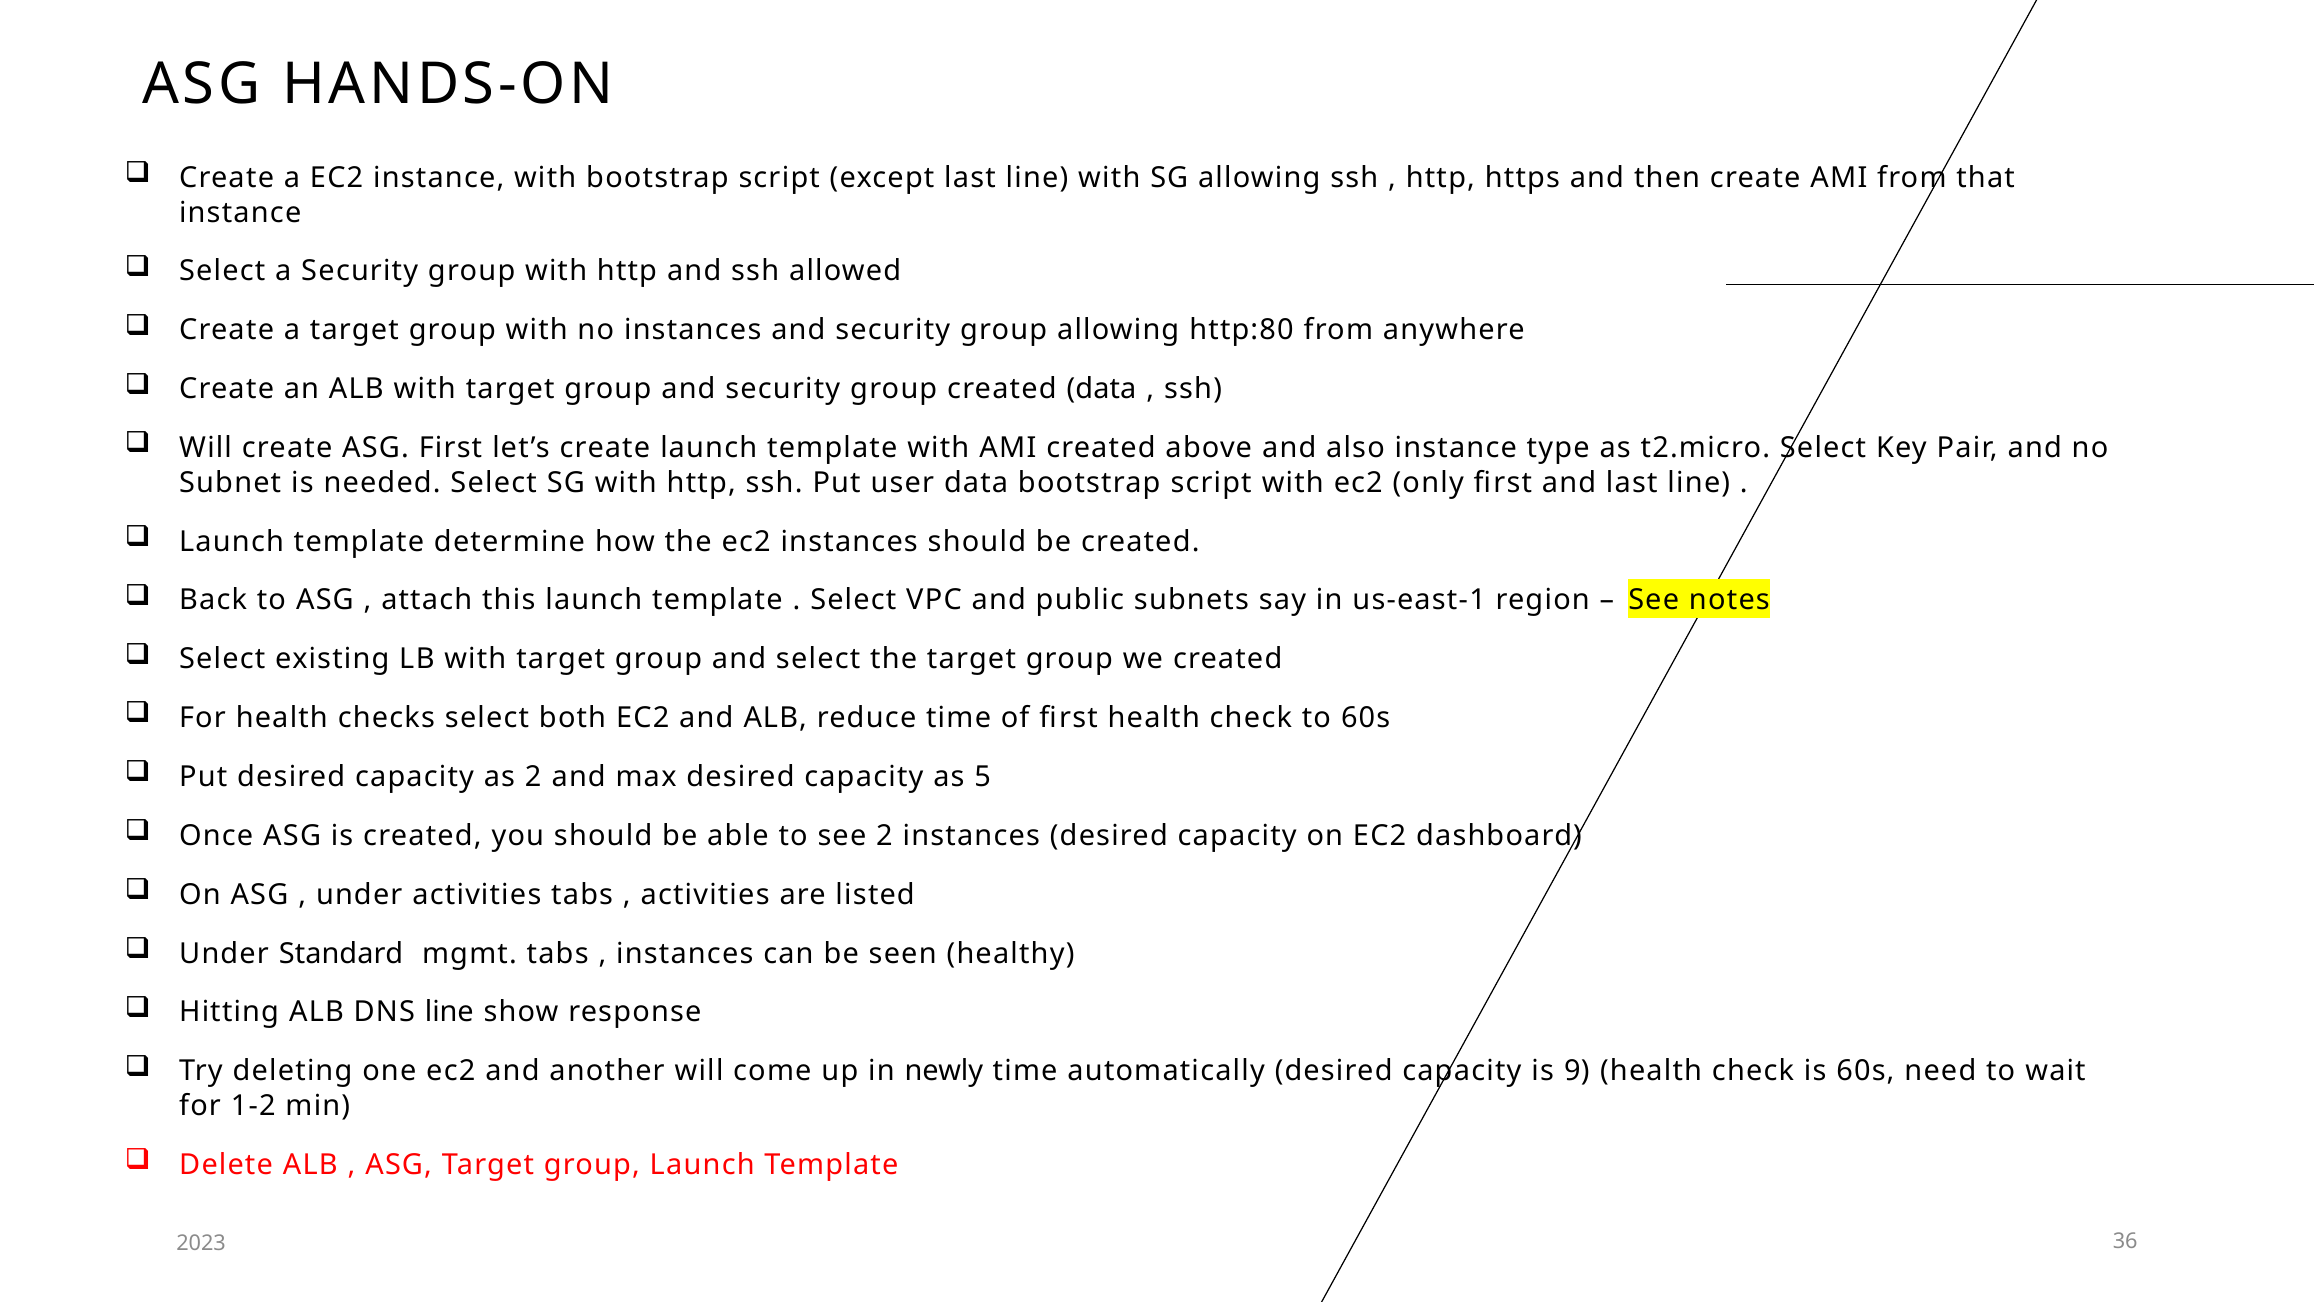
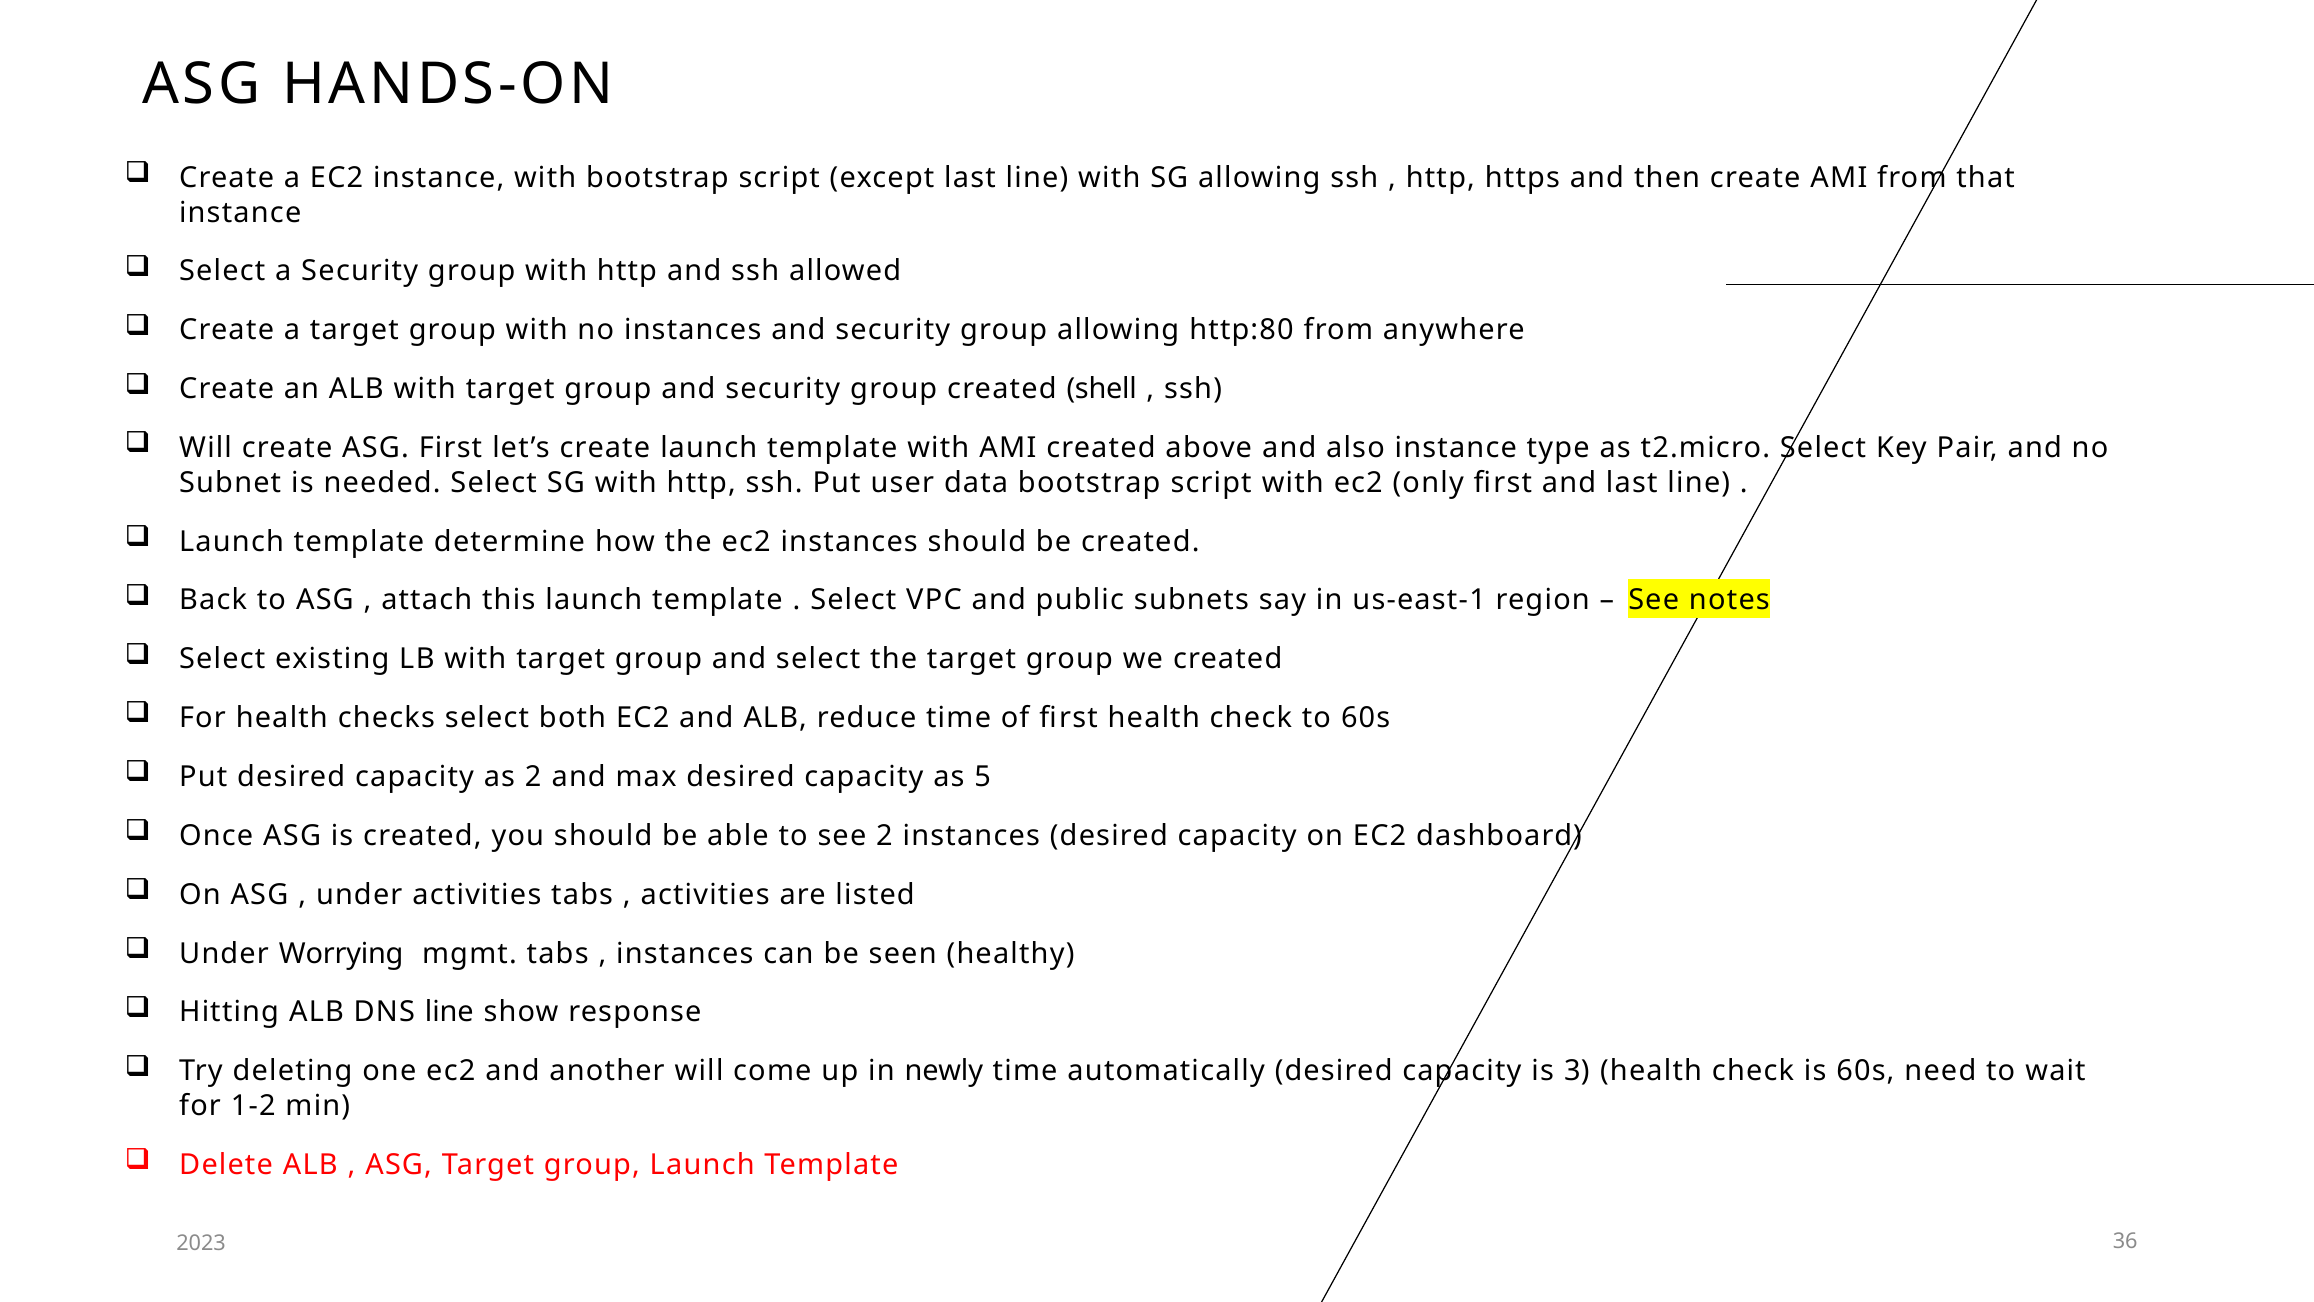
created data: data -> shell (1102, 389)
Standard: Standard -> Worrying (341, 953)
9: 9 -> 3 (1577, 1071)
